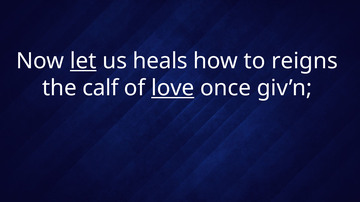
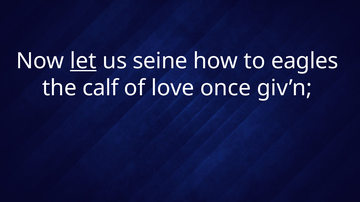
heals: heals -> seine (160, 61)
reigns: reigns -> eagles (305, 61)
love underline: present -> none (173, 88)
